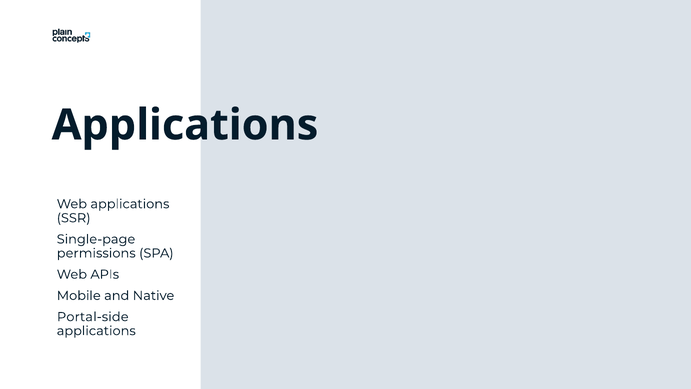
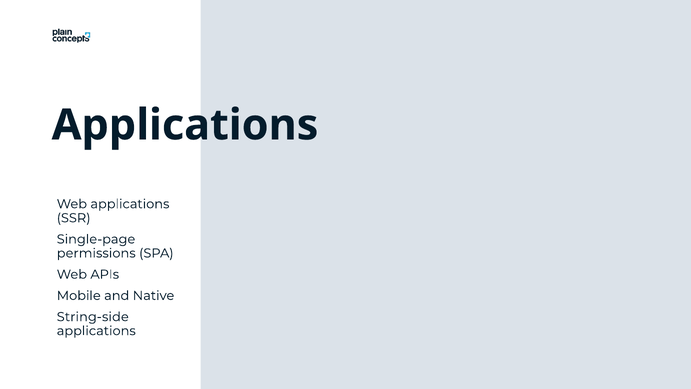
Portal-side: Portal-side -> String-side (93, 317)
